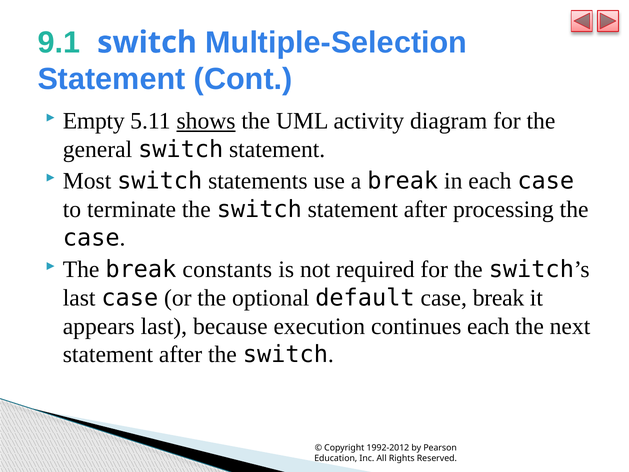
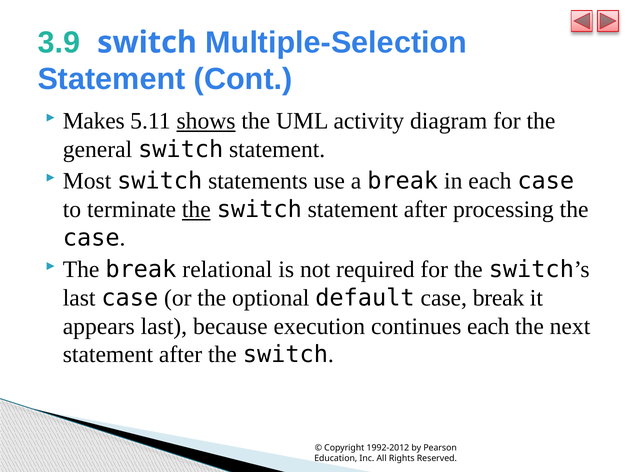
9.1: 9.1 -> 3.9 (59, 42)
Empty: Empty -> Makes (94, 121)
the underline: none -> present (196, 209)
constants: constants -> relational (227, 269)
